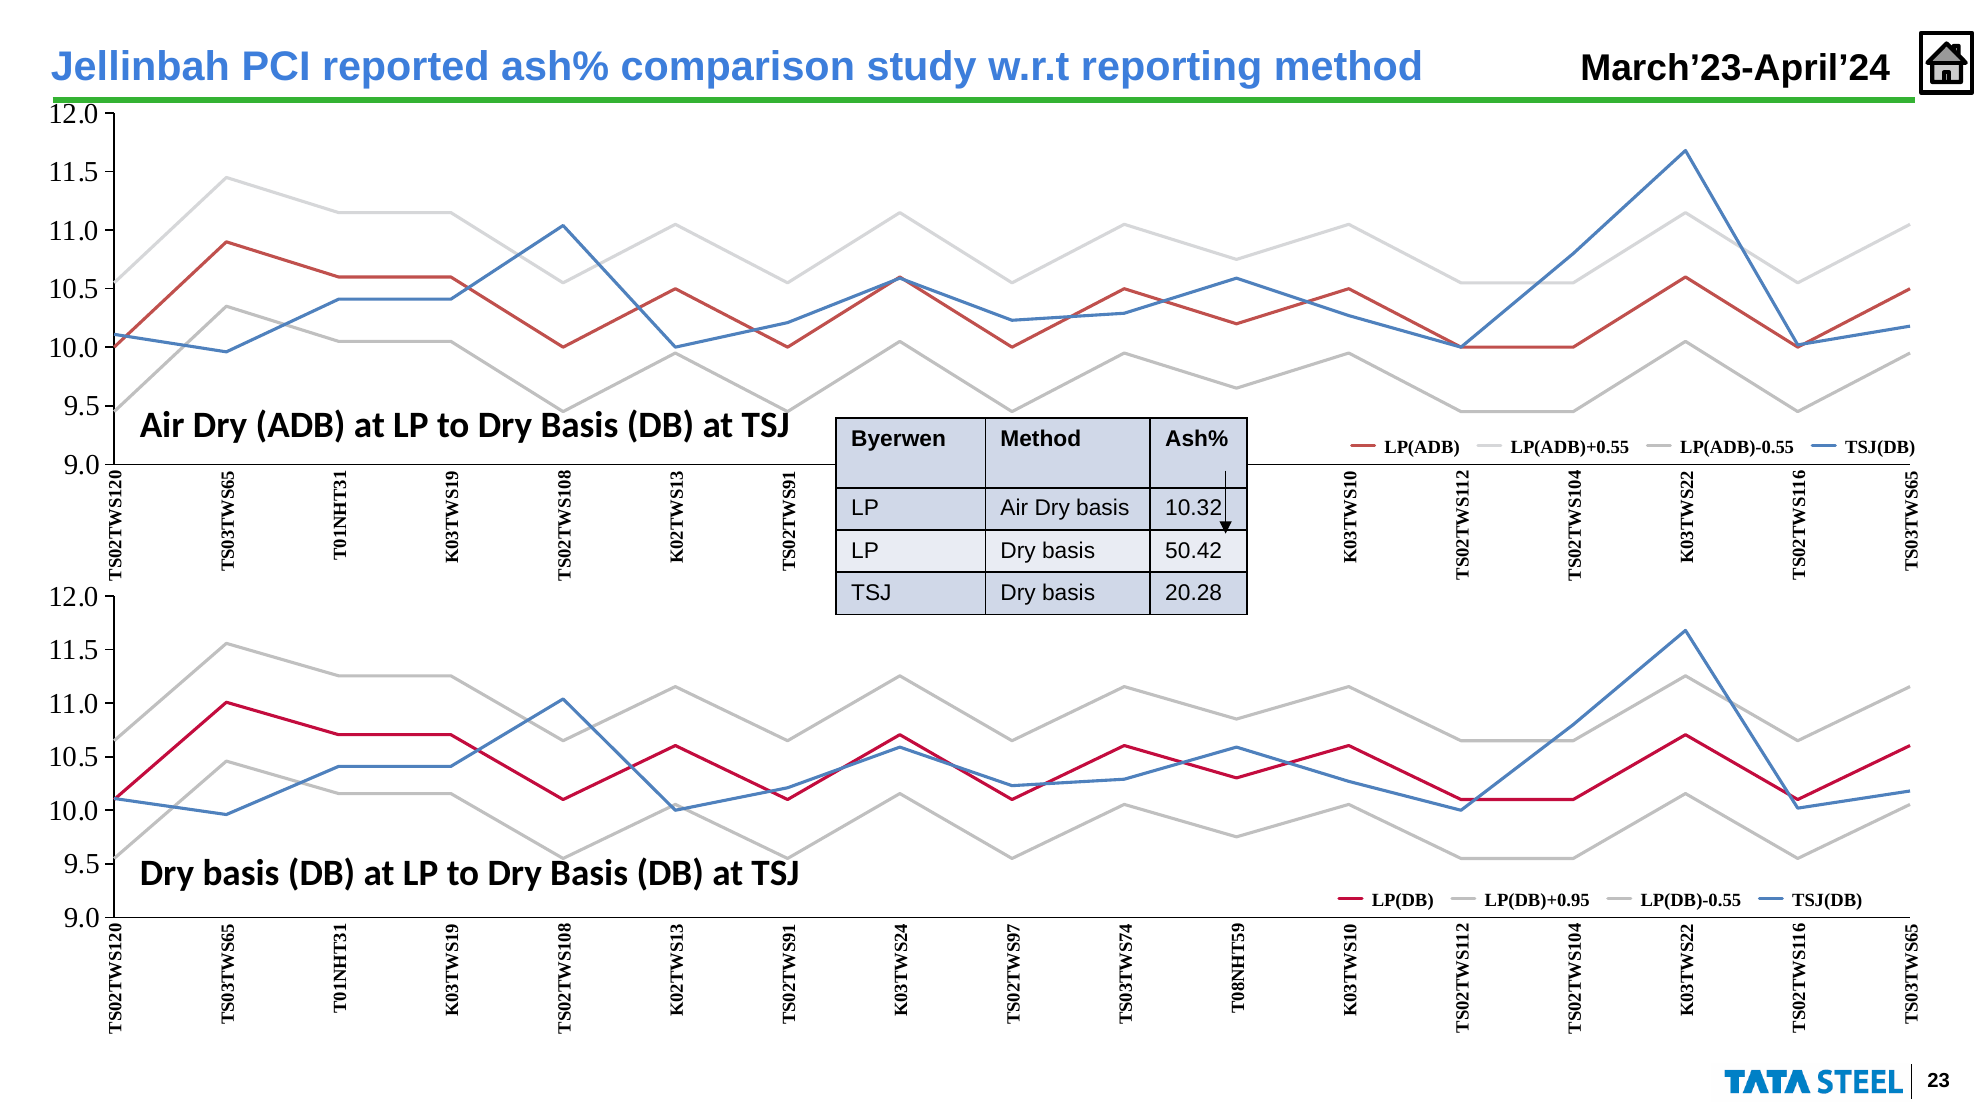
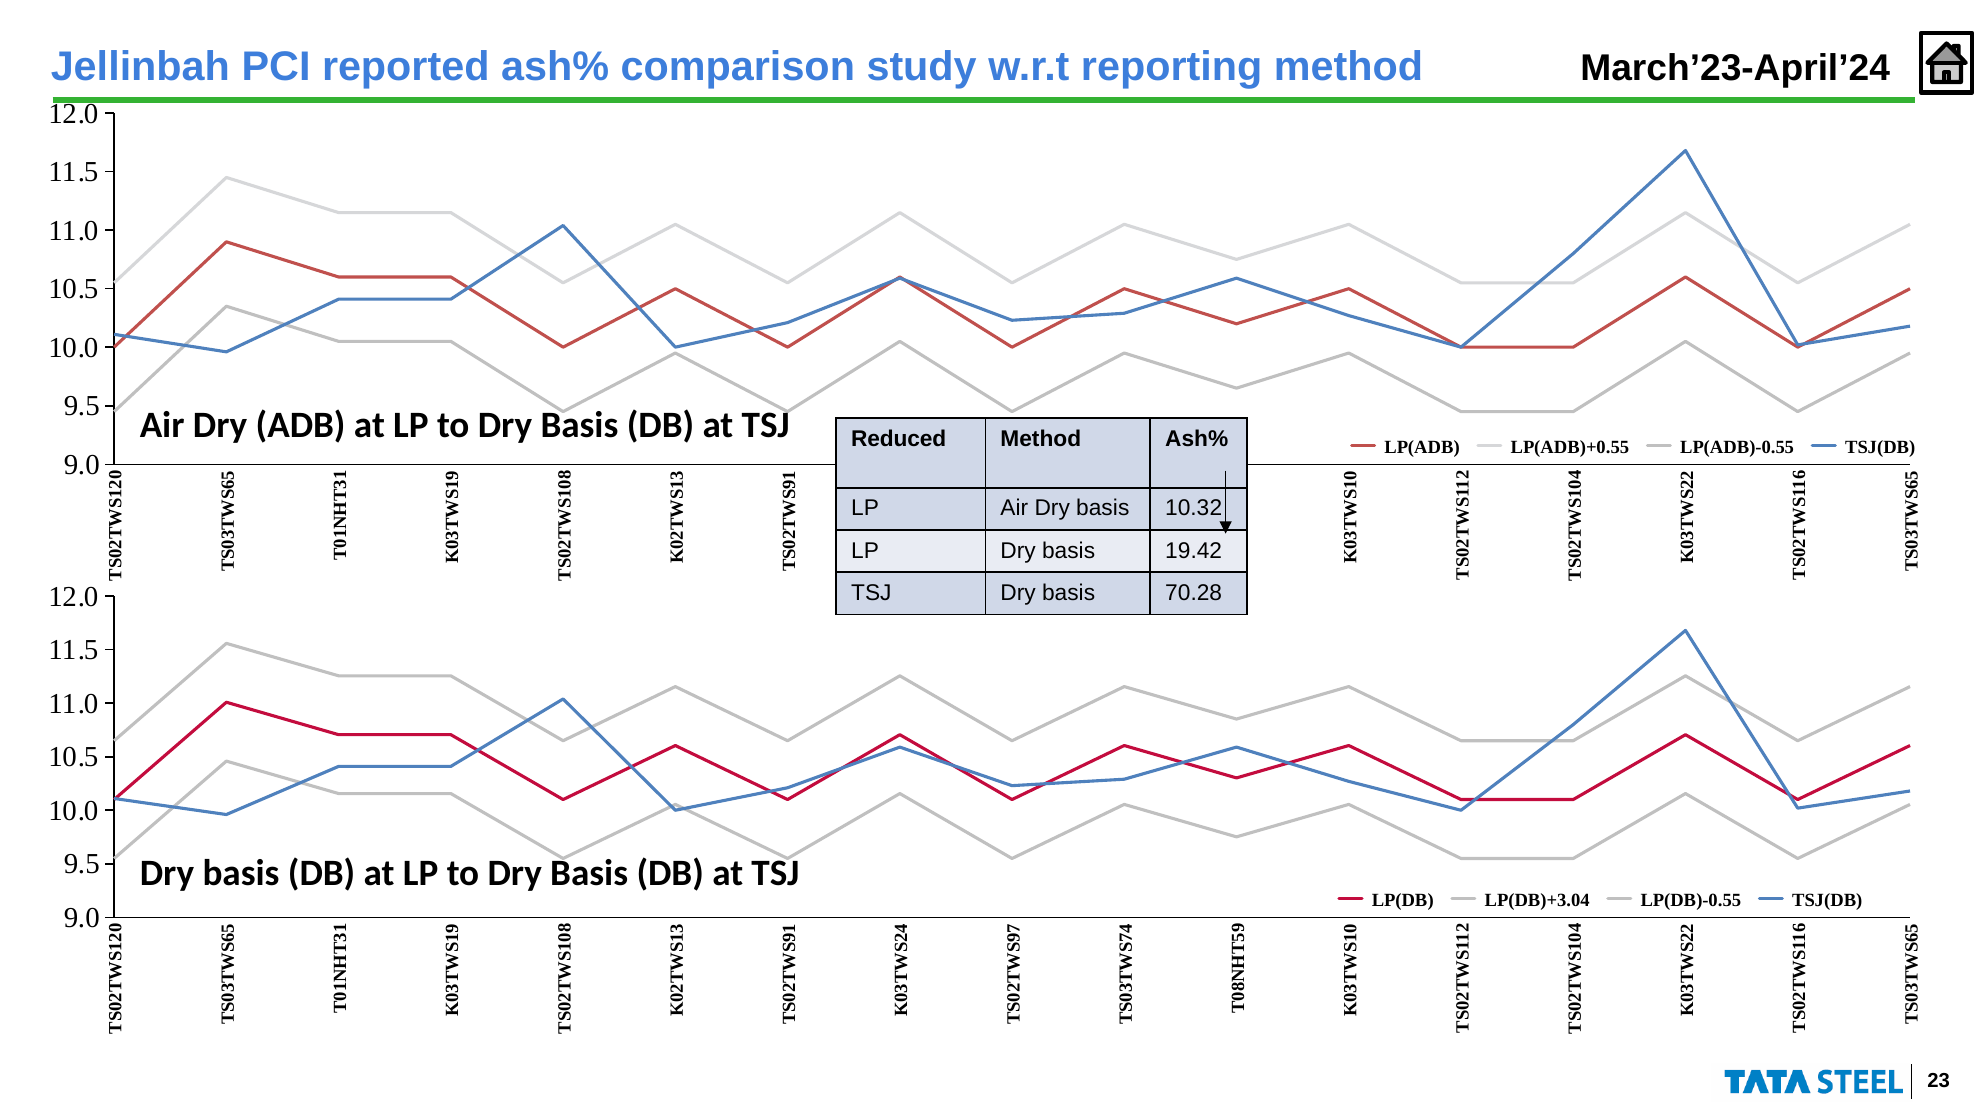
Byerwen: Byerwen -> Reduced (899, 439)
50.42: 50.42 -> 19.42 (1194, 550)
20.28: 20.28 -> 70.28 (1194, 592)
LP(DB)+0.95: LP(DB)+0.95 -> LP(DB)+3.04 (1537, 900)
